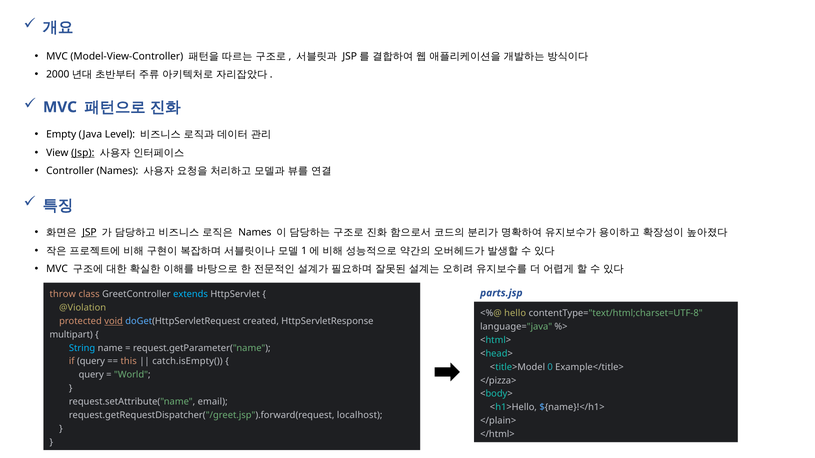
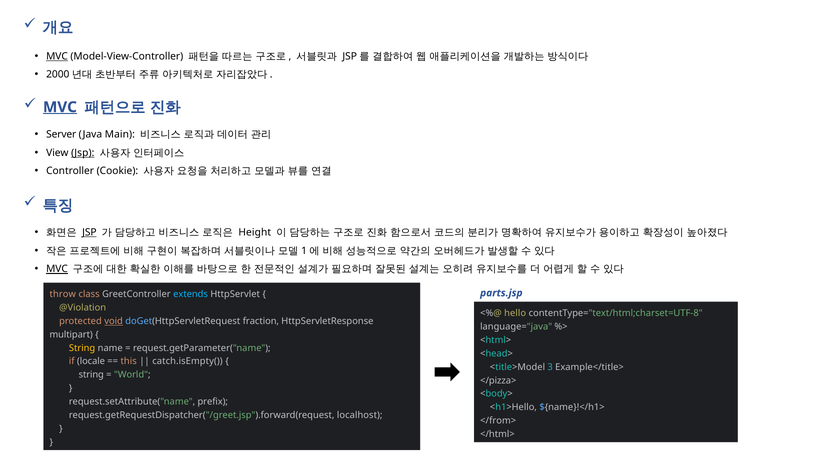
MVC underline: none -> present (57, 56)
MVC underline: none -> present (60, 107)
Empty: Empty -> Server (61, 135)
Level: Level -> Main (120, 135)
Controller Names: Names -> Cookie (117, 171)
Names: Names -> Height (255, 233)
MVC underline: none -> present (57, 269)
created: created -> fraction (261, 321)
String colour: light blue -> yellow (82, 348)
if query: query -> locale (91, 362)
0: 0 -> 3 (550, 367)
query: query -> string (91, 375)
email: email -> prefix (213, 402)
</plain>: </plain> -> </from> (498, 421)
